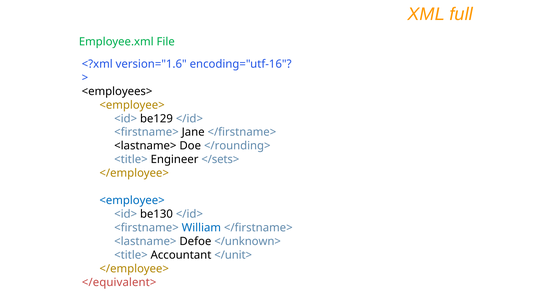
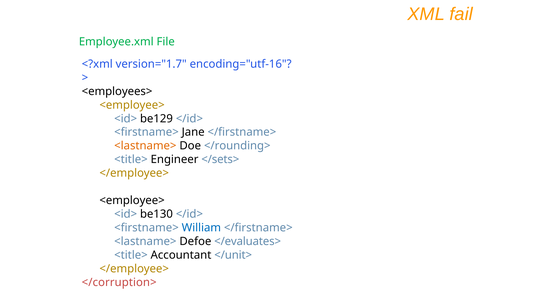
full: full -> fail (461, 14)
version="1.6: version="1.6 -> version="1.7 (151, 64)
<lastname> colour: black -> orange (145, 146)
<employee> colour: blue -> black (132, 200)
</unknown>: </unknown> -> </evaluates> (248, 241)
</equivalent>: </equivalent> -> </corruption> (119, 282)
